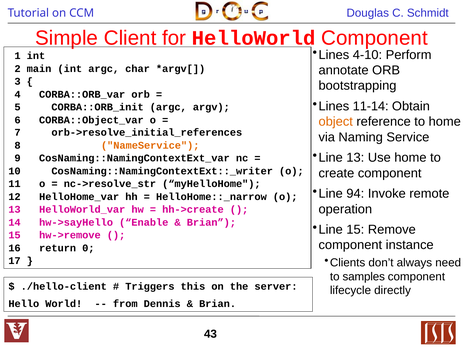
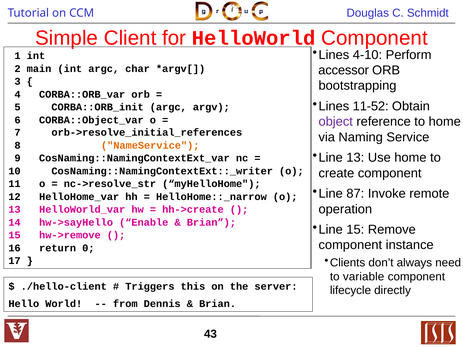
annotate: annotate -> accessor (344, 70)
11-14: 11-14 -> 11-52 (371, 106)
object colour: orange -> purple (336, 122)
94: 94 -> 87 (355, 194)
samples: samples -> variable (364, 277)
